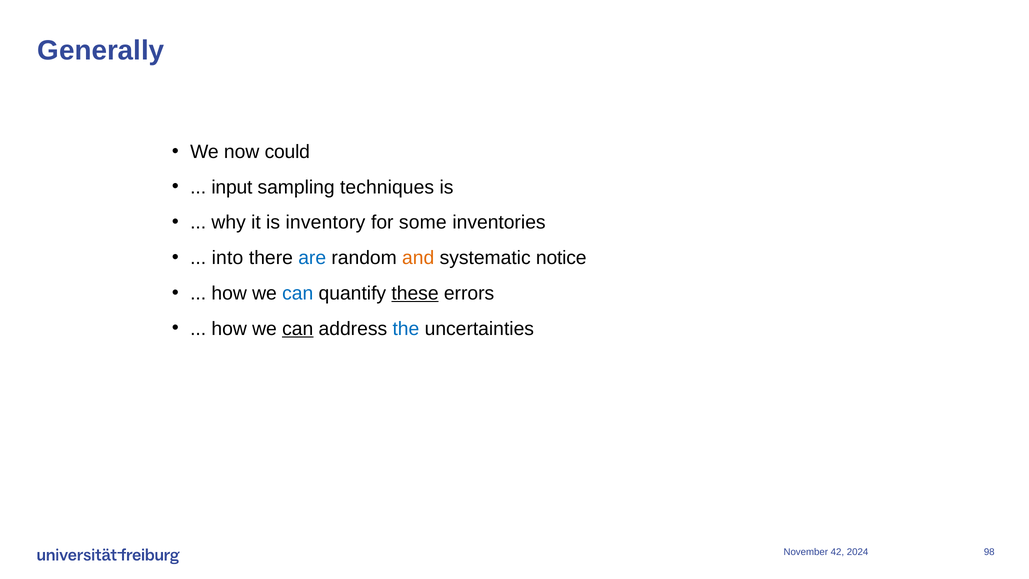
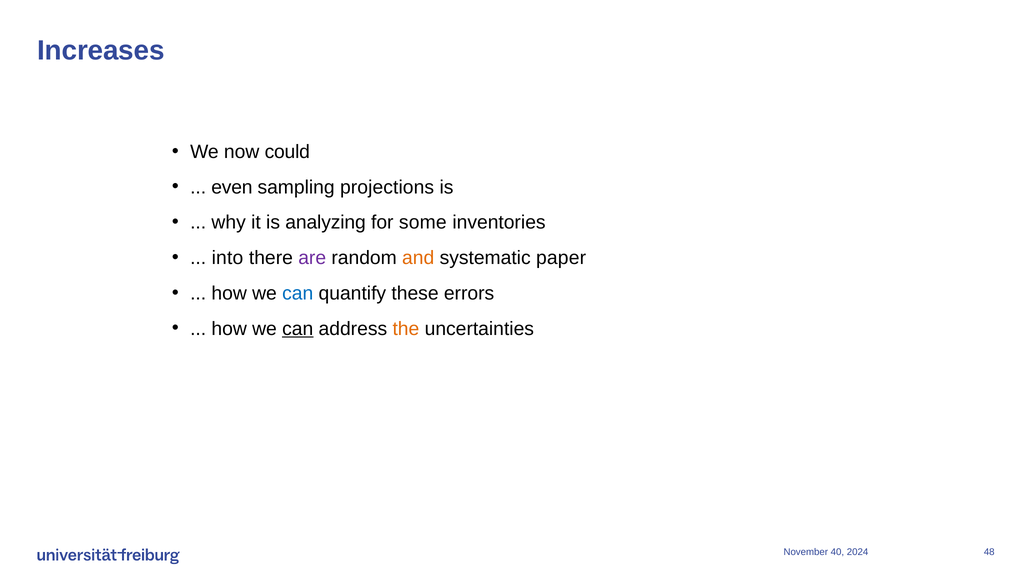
Generally: Generally -> Increases (101, 50)
input: input -> even (232, 187)
techniques: techniques -> projections (387, 187)
inventory: inventory -> analyzing (326, 222)
are colour: blue -> purple (312, 258)
notice: notice -> paper (561, 258)
these underline: present -> none (415, 293)
the colour: blue -> orange (406, 329)
42: 42 -> 40 (837, 552)
98: 98 -> 48 (989, 552)
